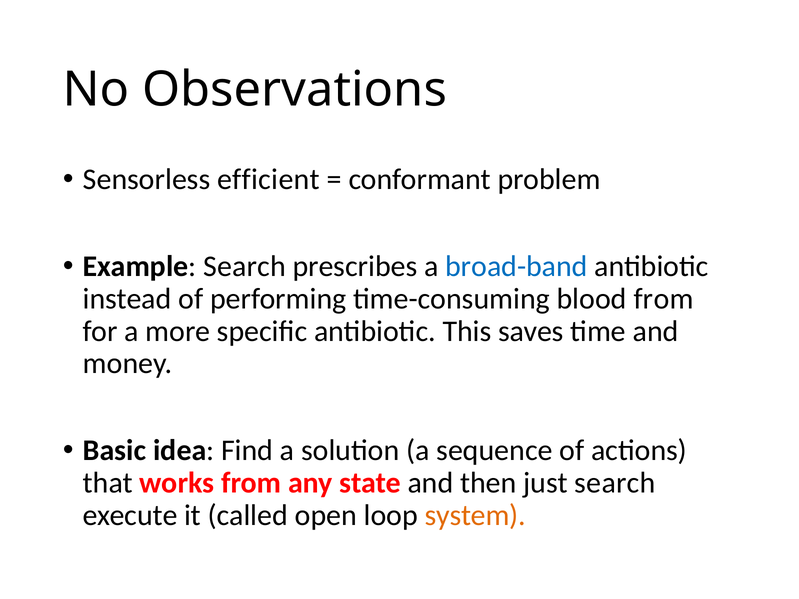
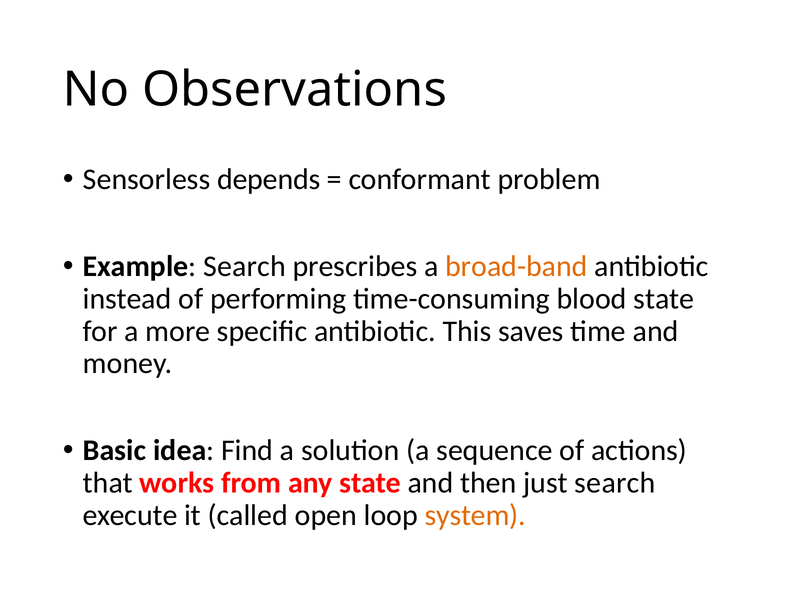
efficient: efficient -> depends (269, 180)
broad-band colour: blue -> orange (516, 267)
blood from: from -> state (664, 299)
